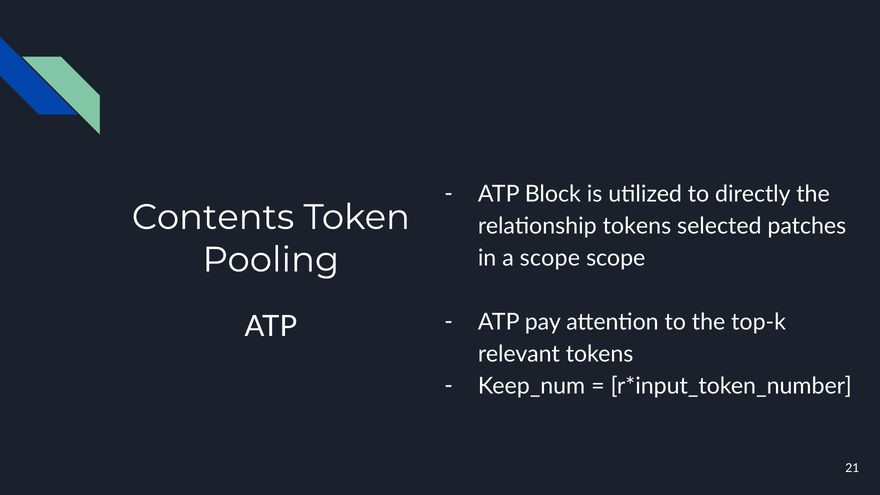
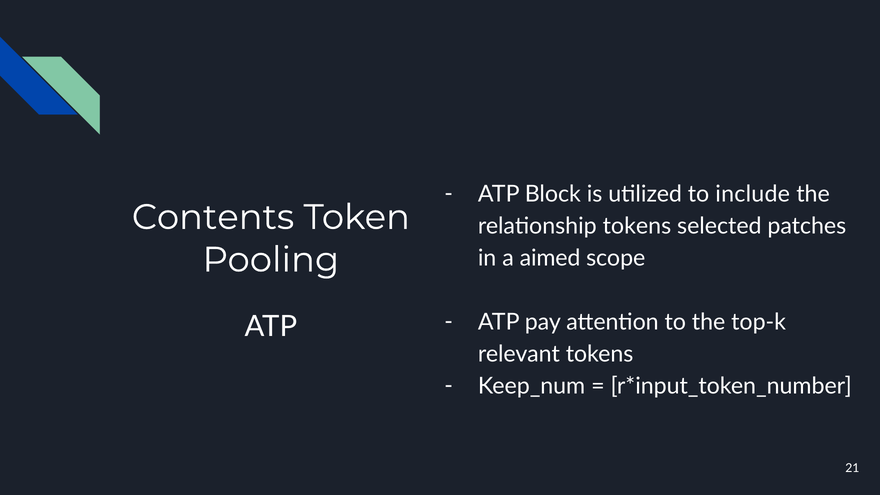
directly: directly -> include (753, 194)
a scope: scope -> aimed (550, 258)
